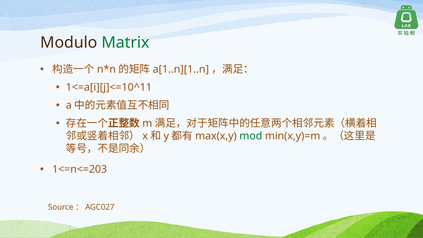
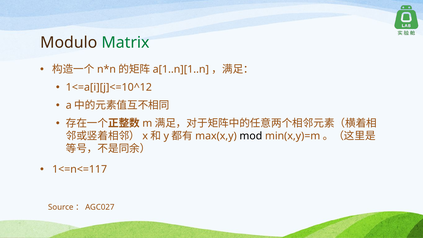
1<=a[i][j]<=10^11: 1<=a[i][j]<=10^11 -> 1<=a[i][j]<=10^12 (109, 87)
mod colour: green -> black (251, 136)
1<=n<=203: 1<=n<=203 -> 1<=n<=117 (80, 169)
